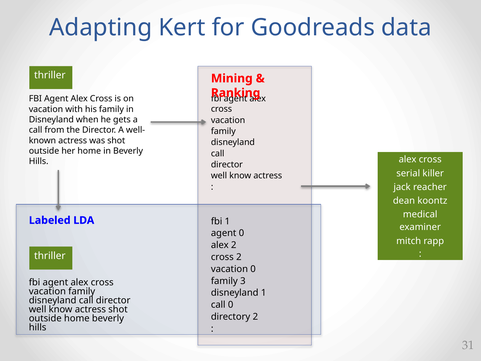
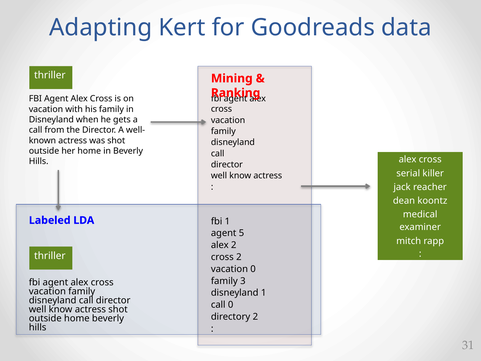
agent 0: 0 -> 5 (242, 233)
